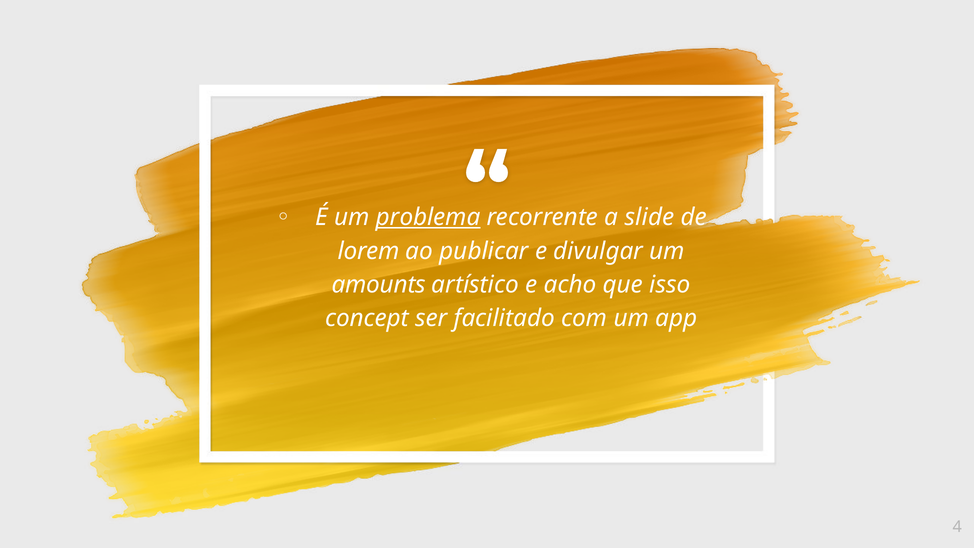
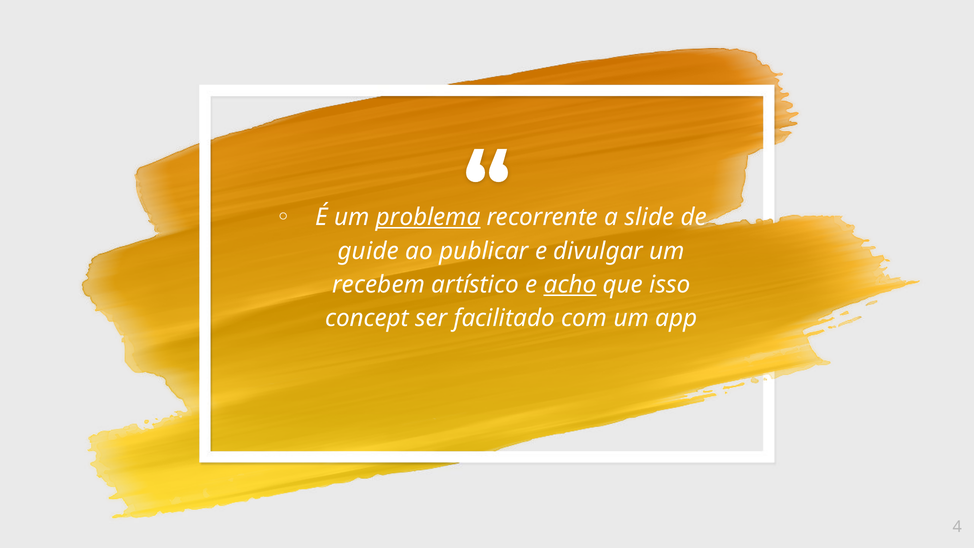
lorem: lorem -> guide (368, 251)
amounts: amounts -> recebem (379, 285)
acho underline: none -> present (570, 285)
